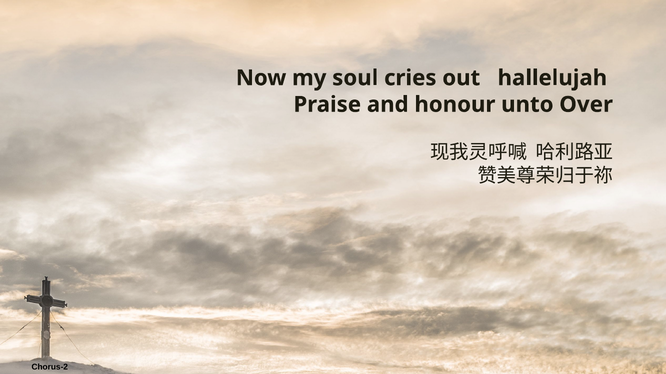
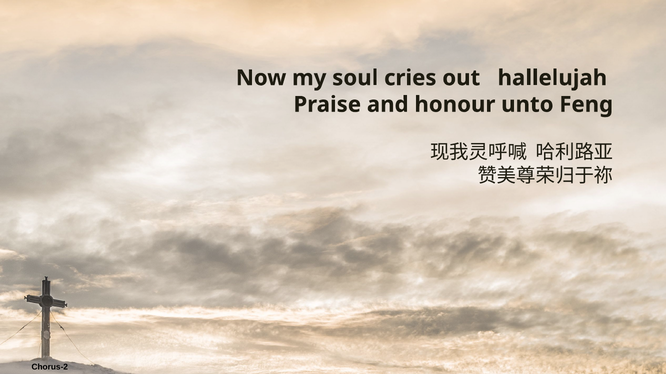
Over: Over -> Feng (586, 105)
